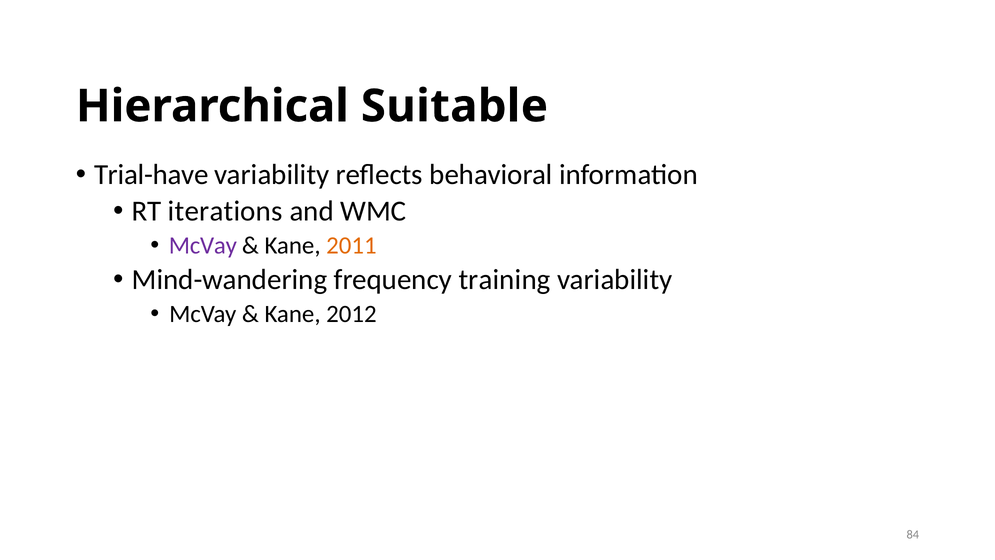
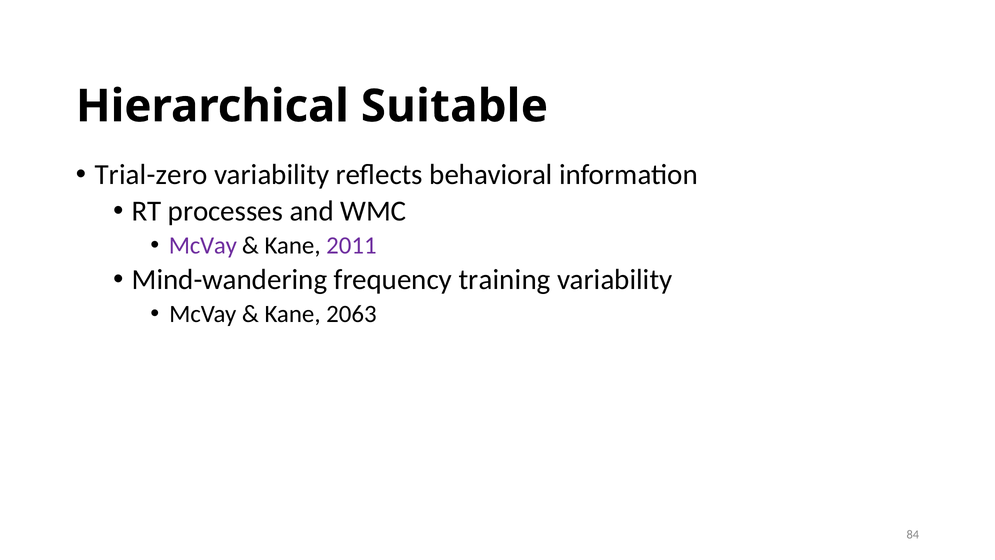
Trial-have: Trial-have -> Trial-zero (151, 174)
iterations: iterations -> processes (225, 211)
2011 colour: orange -> purple (351, 245)
2012: 2012 -> 2063 (351, 314)
